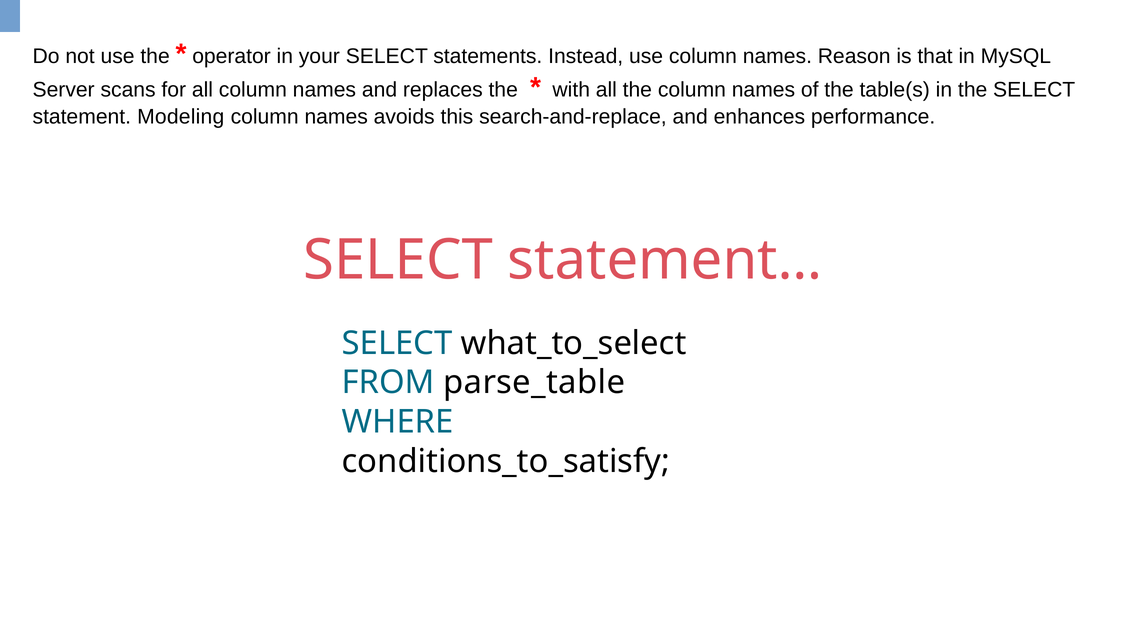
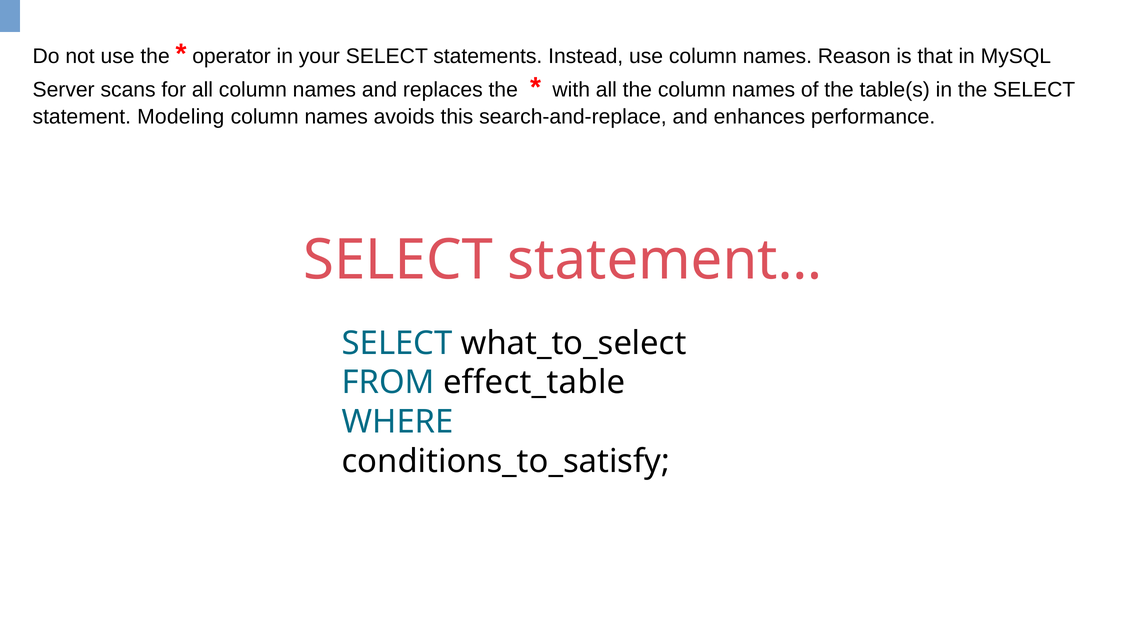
parse_table: parse_table -> effect_table (534, 382)
